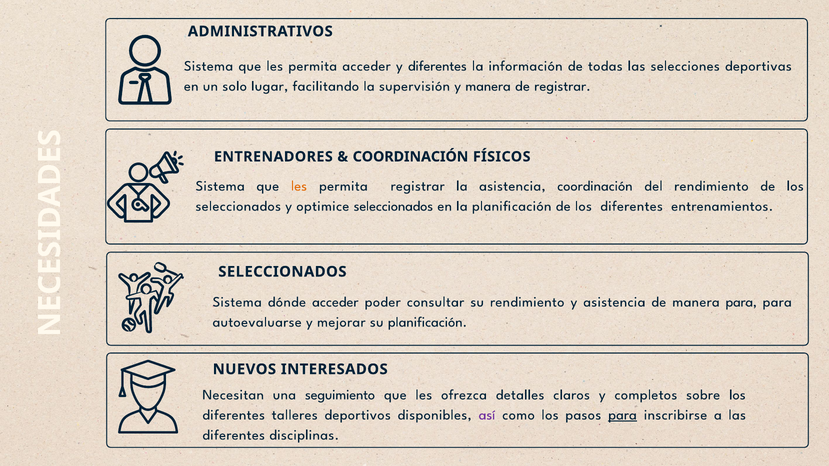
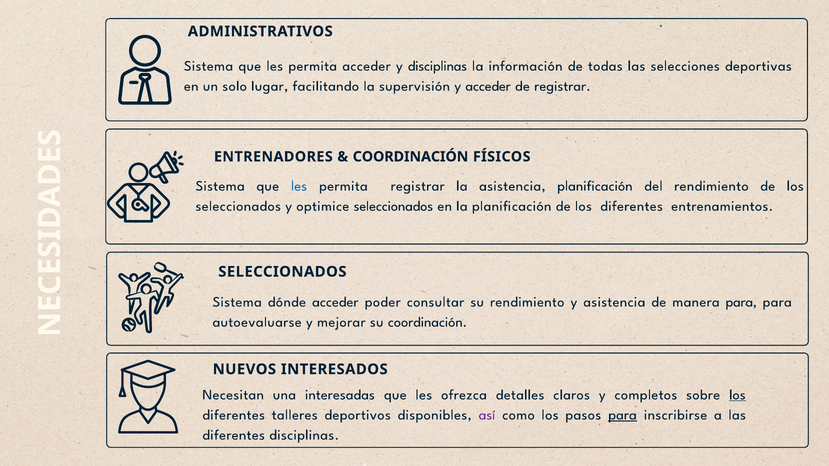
y diferentes: diferentes -> disciplinas (437, 66)
y manera: manera -> acceder (488, 86)
les colour: orange -> blue (299, 186)
asistencia coordinación: coordinación -> planificación (595, 186)
su planificación: planificación -> coordinación (428, 322)
seguimiento: seguimiento -> interesadas (340, 395)
los underline: none -> present (737, 395)
